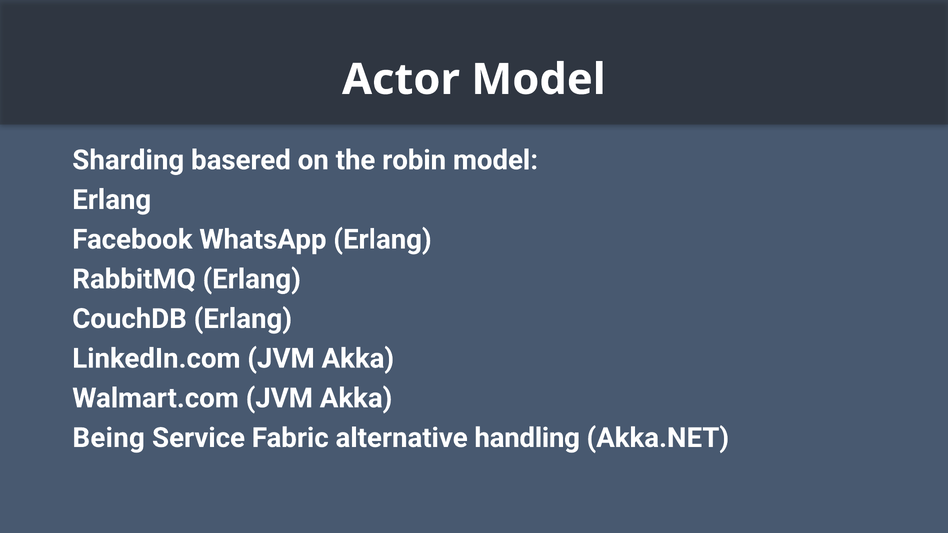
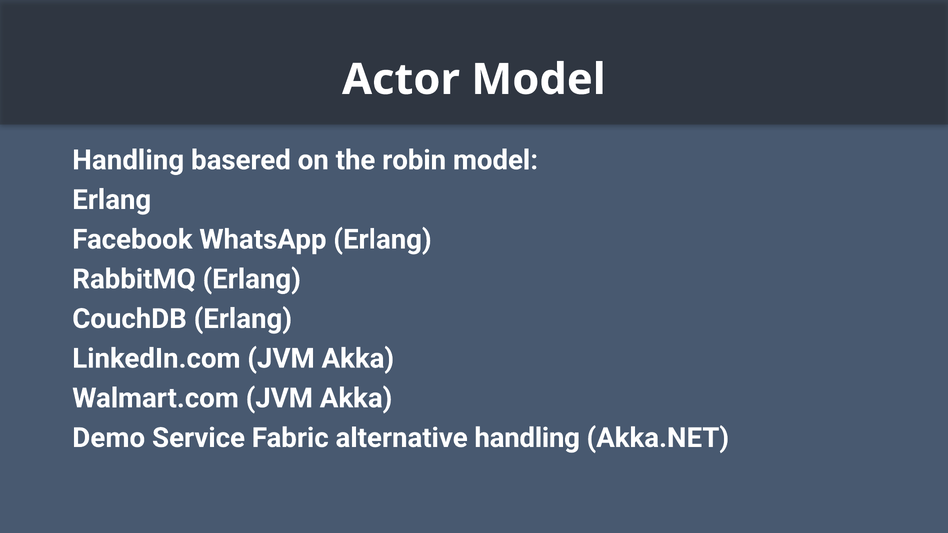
Sharding: Sharding -> Handling (128, 160)
Being: Being -> Demo (109, 438)
